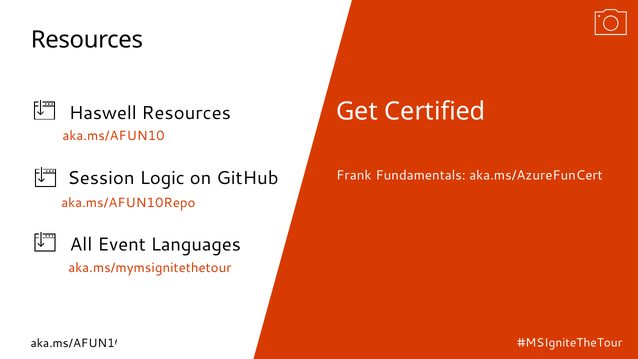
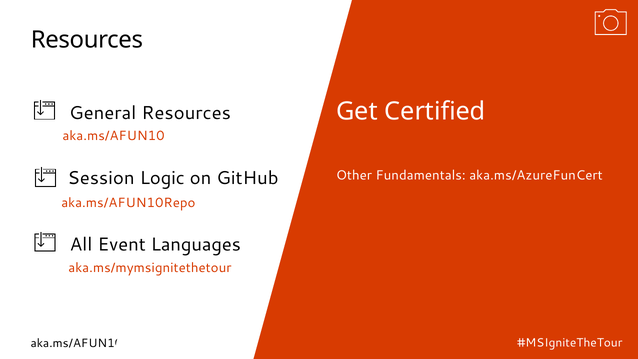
Haswell: Haswell -> General (103, 113)
Frank: Frank -> Other (354, 175)
